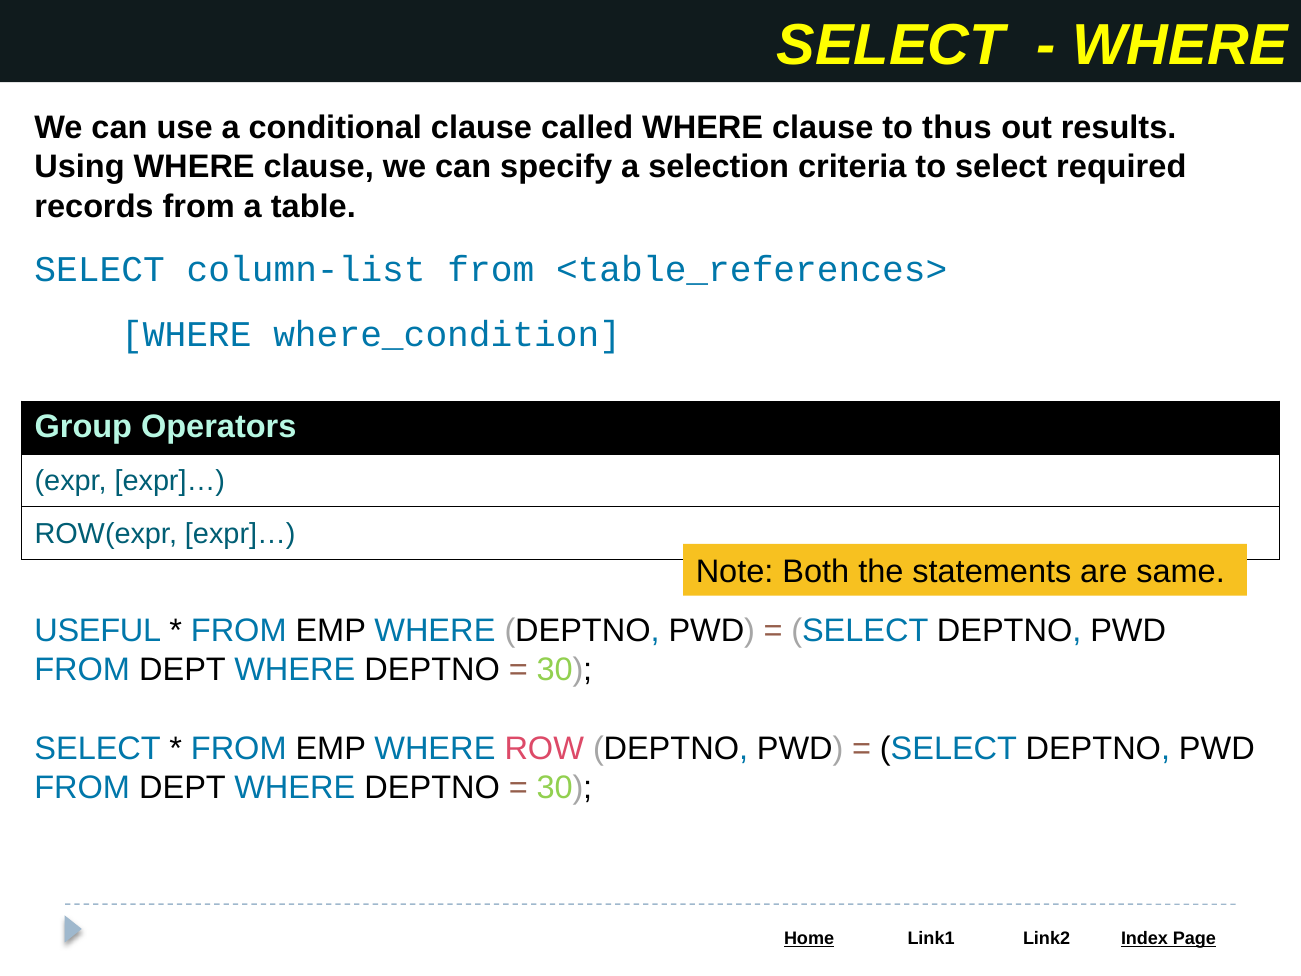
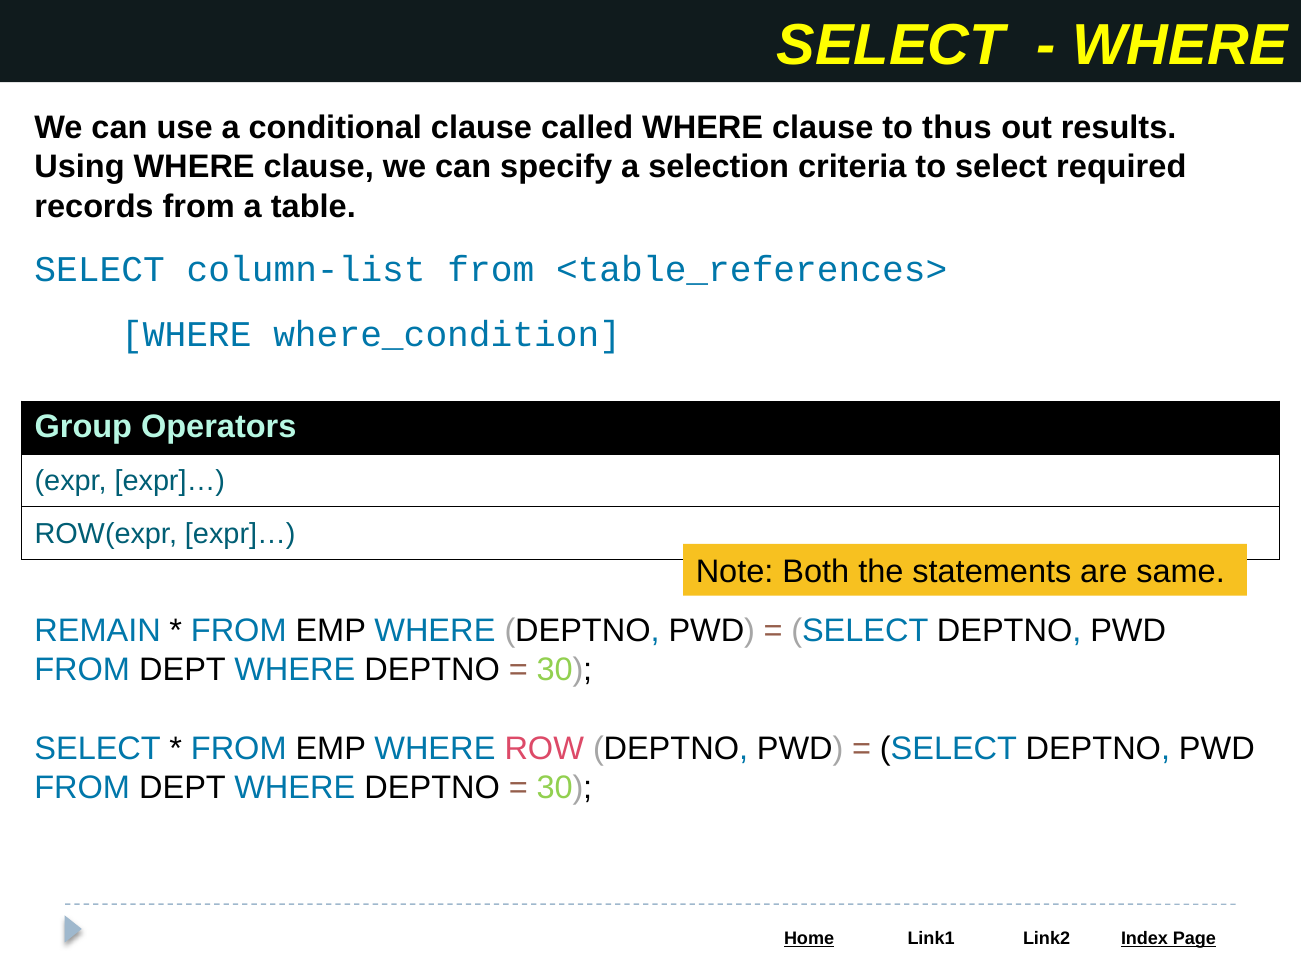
USEFUL: USEFUL -> REMAIN (98, 631)
